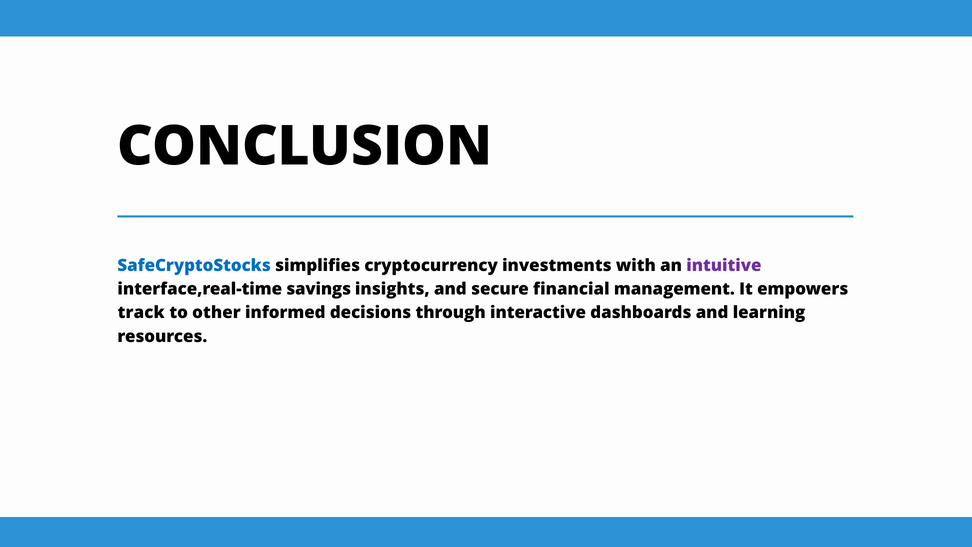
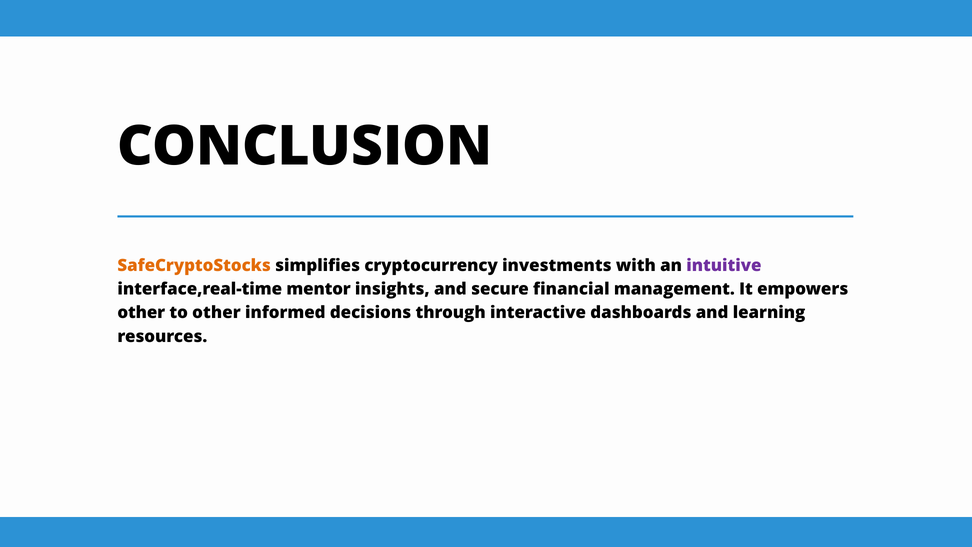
SafeCryptoStocks colour: blue -> orange (194, 266)
savings: savings -> mentor (319, 289)
track: track -> other (141, 313)
